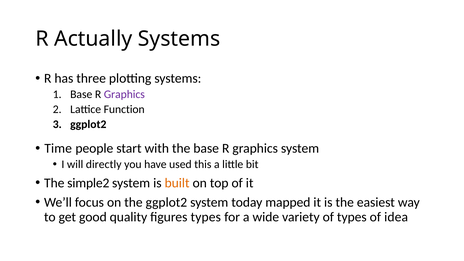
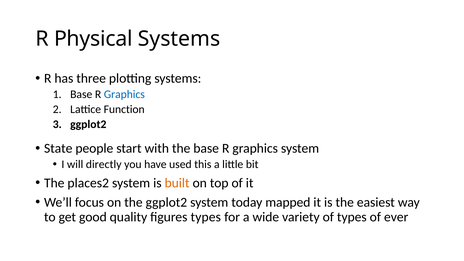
Actually: Actually -> Physical (93, 39)
Graphics colour: purple -> blue (124, 94)
Time: Time -> State (58, 149)
simple2: simple2 -> places2 (88, 183)
idea: idea -> ever (396, 217)
